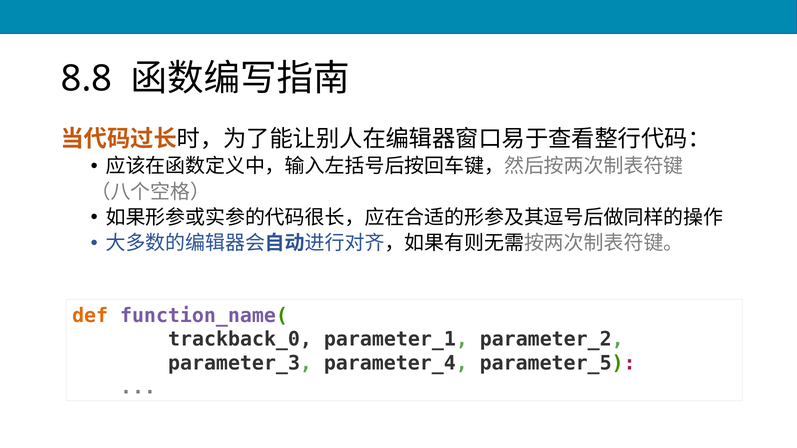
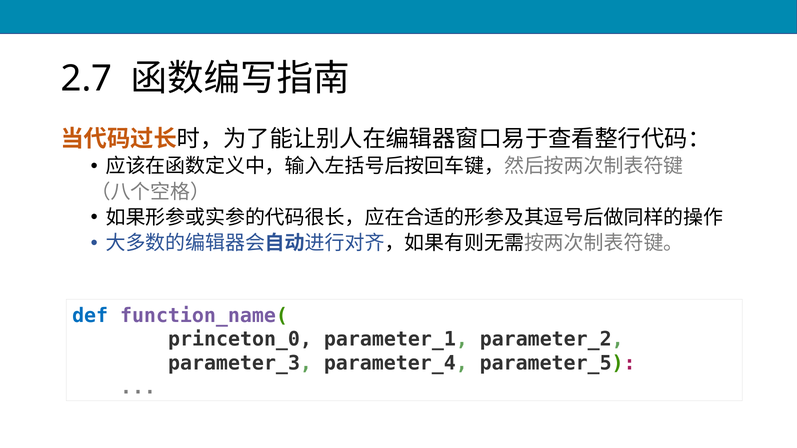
8.8: 8.8 -> 2.7 (87, 79)
def colour: orange -> blue (90, 316)
trackback_0: trackback_0 -> princeton_0 (240, 340)
